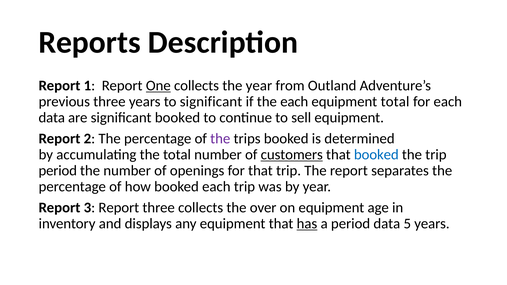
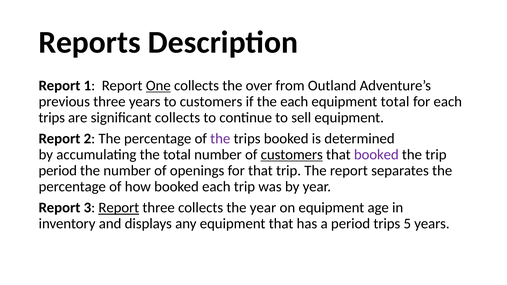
the year: year -> over (259, 86)
to significant: significant -> customers (211, 102)
data: data -> trips (52, 118)
significant booked: booked -> collects (178, 118)
booked colour: blue -> purple (376, 155)
Report underline: none -> present (119, 208)
the over: over -> year (263, 208)
has underline: present -> none (307, 224)
period data: data -> trips (387, 224)
